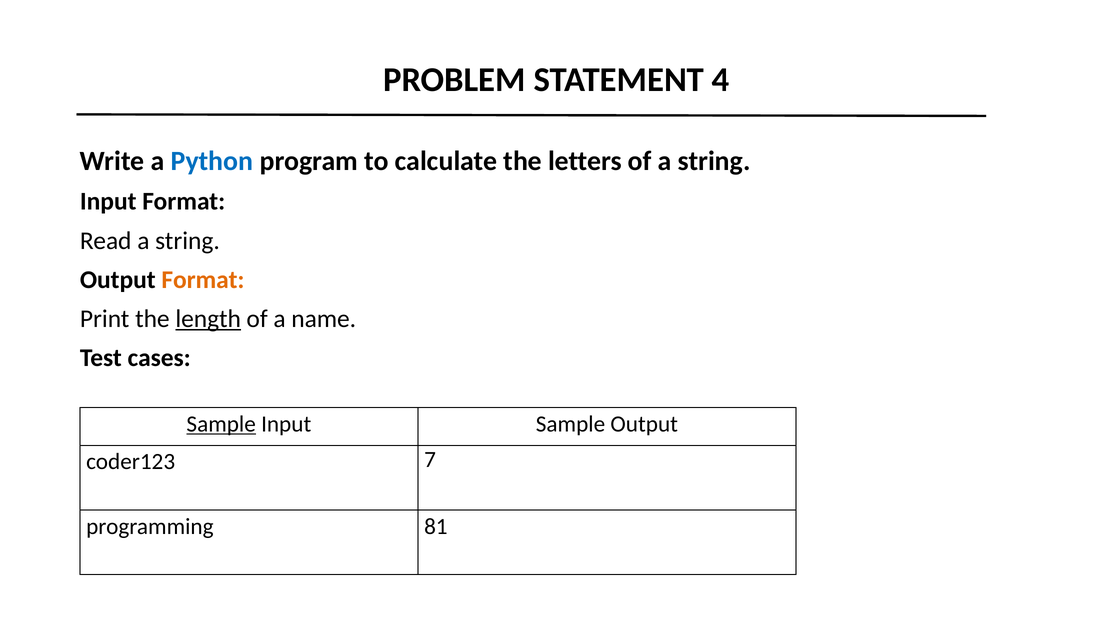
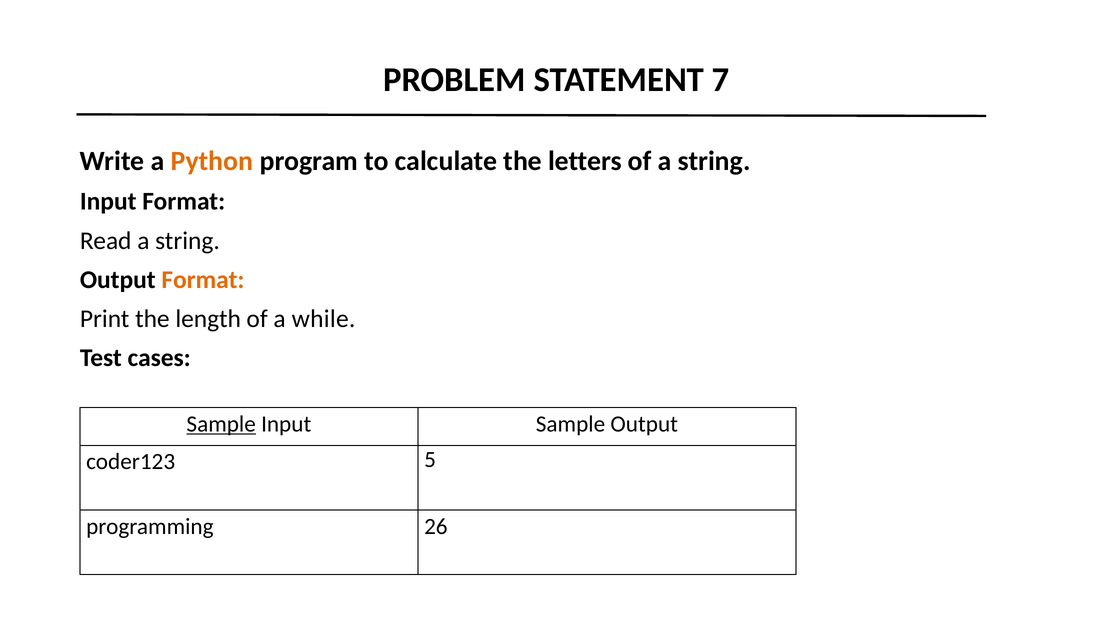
4: 4 -> 7 (721, 80)
Python colour: blue -> orange (212, 161)
length underline: present -> none (208, 319)
name: name -> while (324, 319)
7: 7 -> 5 (430, 460)
81: 81 -> 26 (436, 526)
